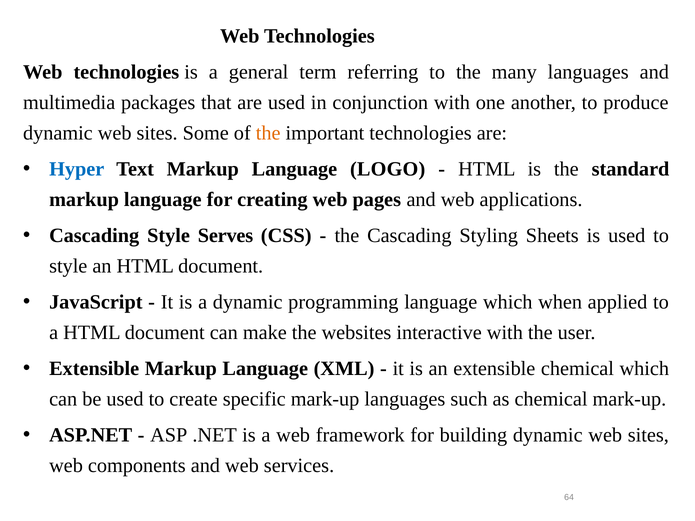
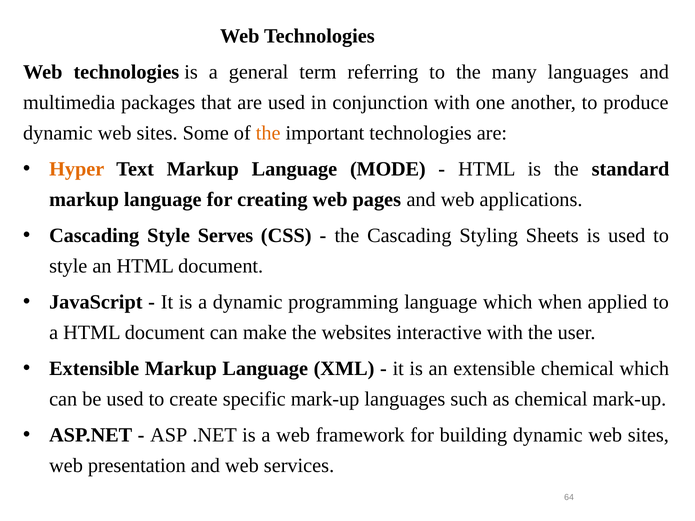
Hyper colour: blue -> orange (77, 169)
LOGO: LOGO -> MODE (388, 169)
components: components -> presentation (137, 466)
